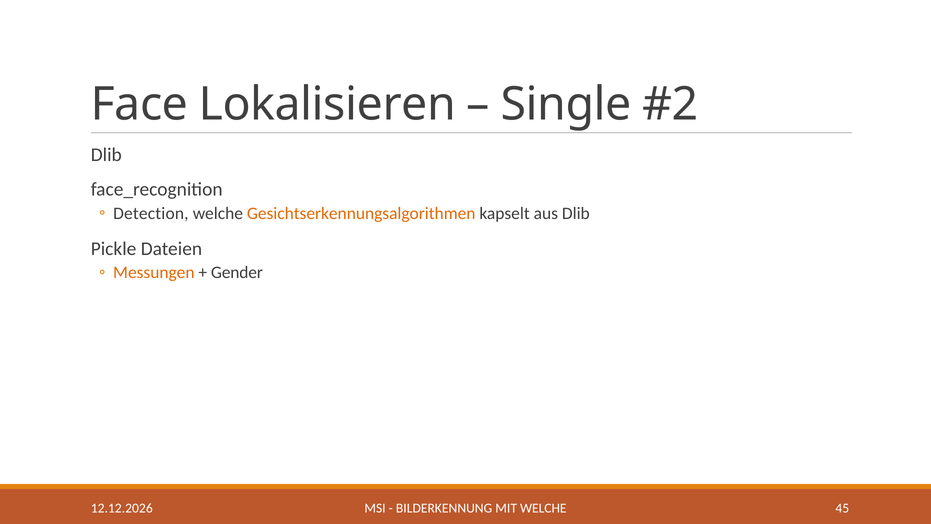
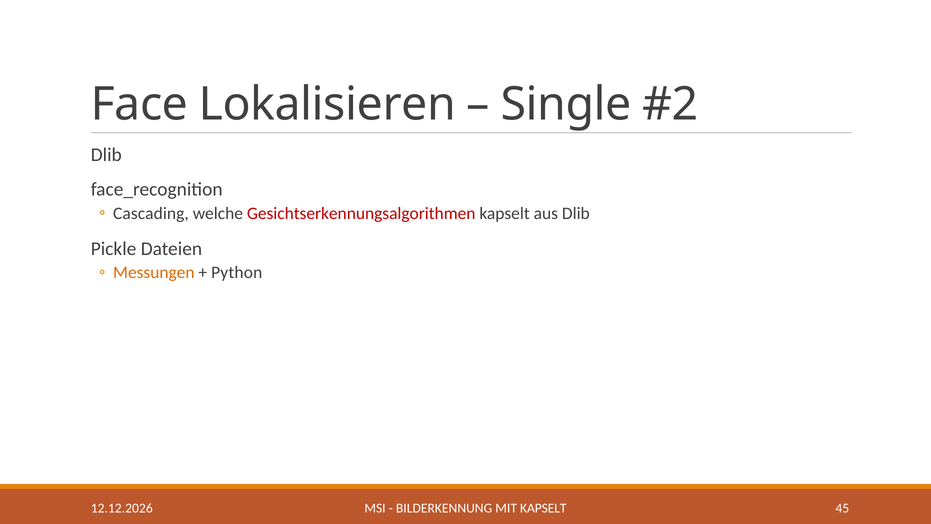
Detection: Detection -> Cascading (151, 213)
Gesichtserkennungsalgorithmen colour: orange -> red (361, 213)
Gender: Gender -> Python (237, 272)
MIT WELCHE: WELCHE -> KAPSELT (543, 508)
